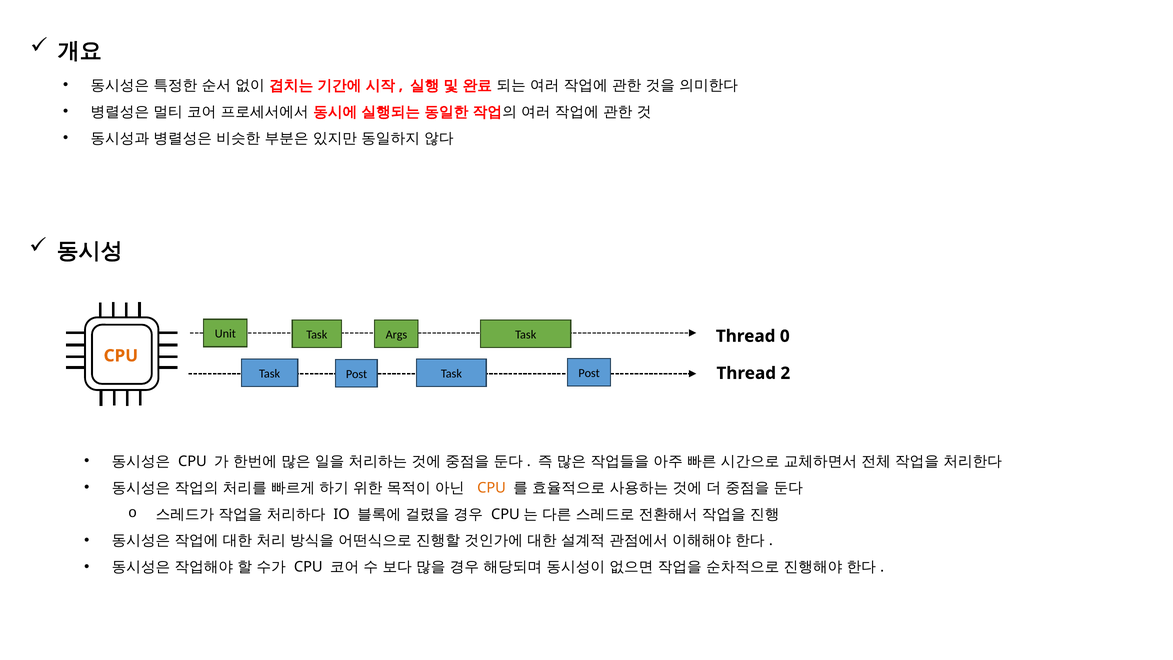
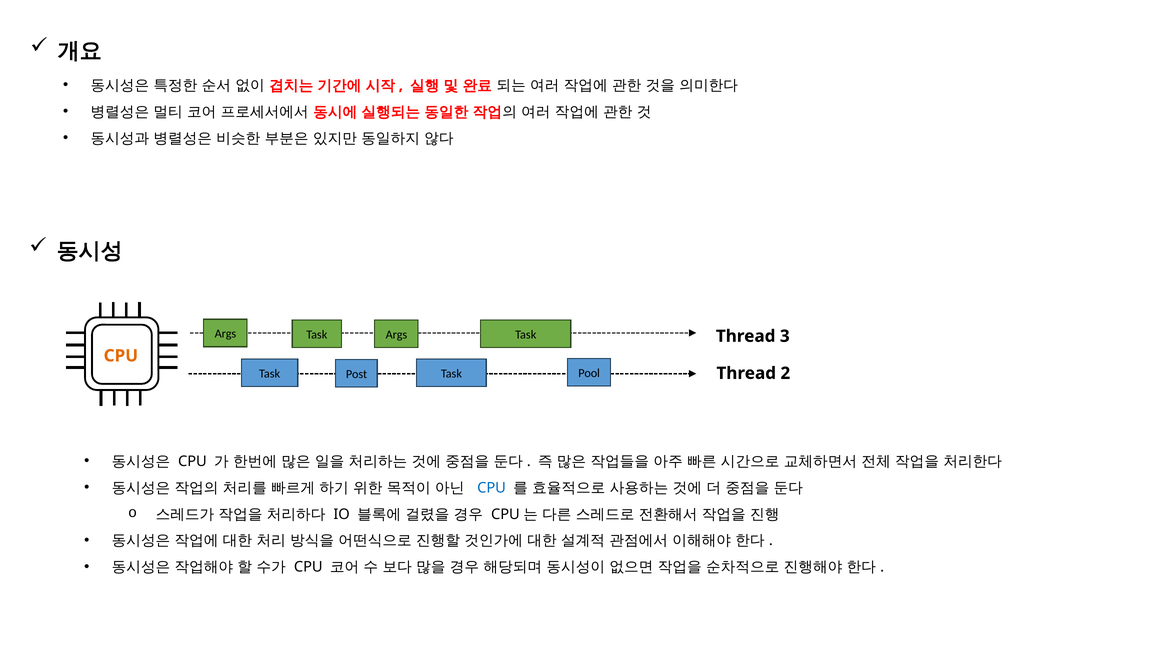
Unit: Unit -> Args (225, 334)
0: 0 -> 3 (785, 336)
Post: Post -> Pool (589, 373)
CPU colour: orange -> blue (492, 488)
